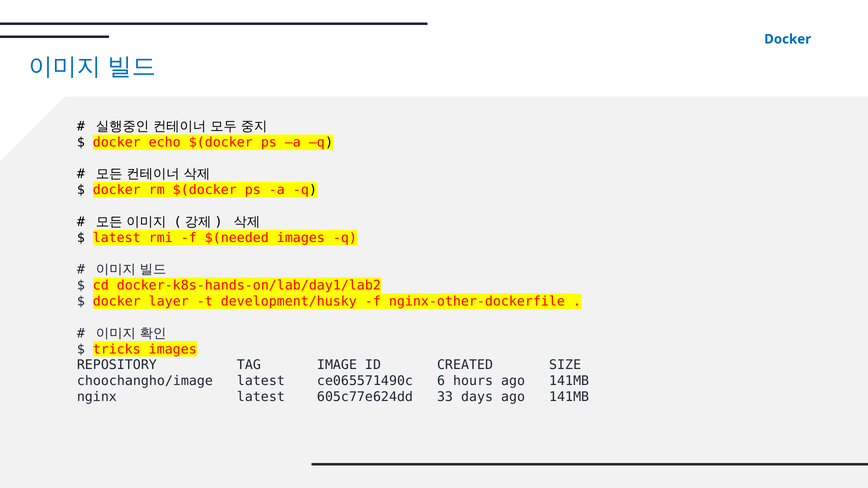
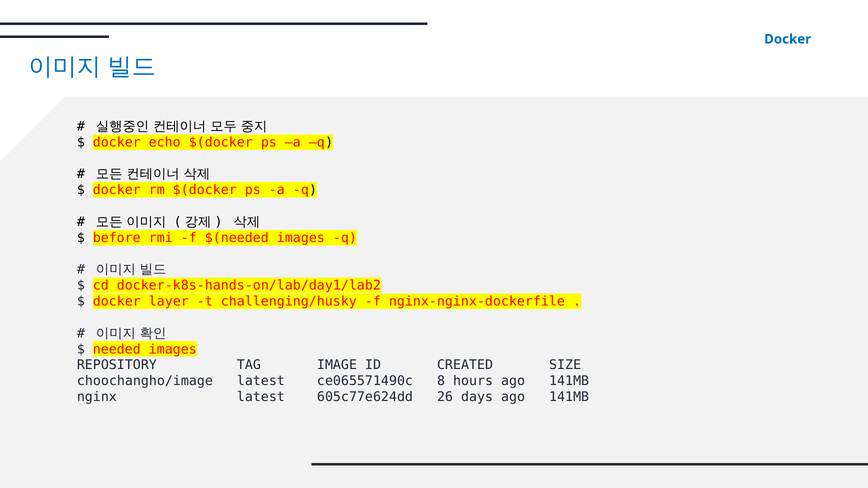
latest: latest -> before (117, 238)
development/husky: development/husky -> challenging/husky (289, 302)
nginx-other-dockerfile: nginx-other-dockerfile -> nginx-nginx-dockerfile (477, 302)
tricks: tricks -> needed (117, 349)
6: 6 -> 8 (441, 381)
33: 33 -> 26 (445, 397)
